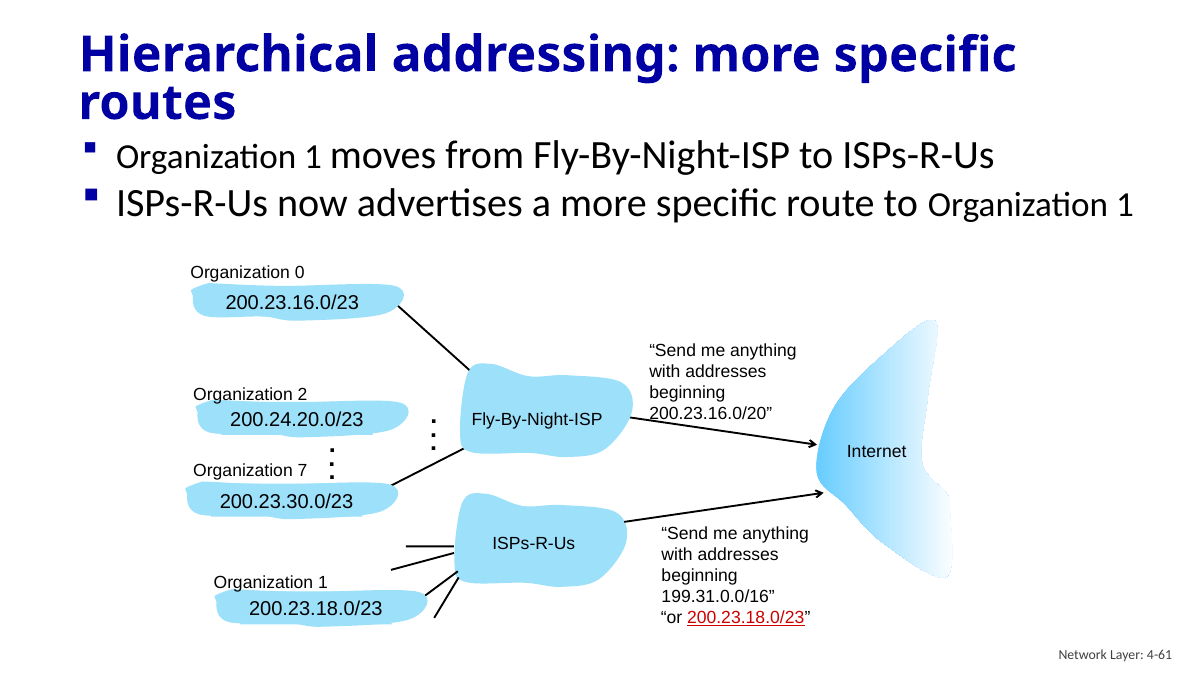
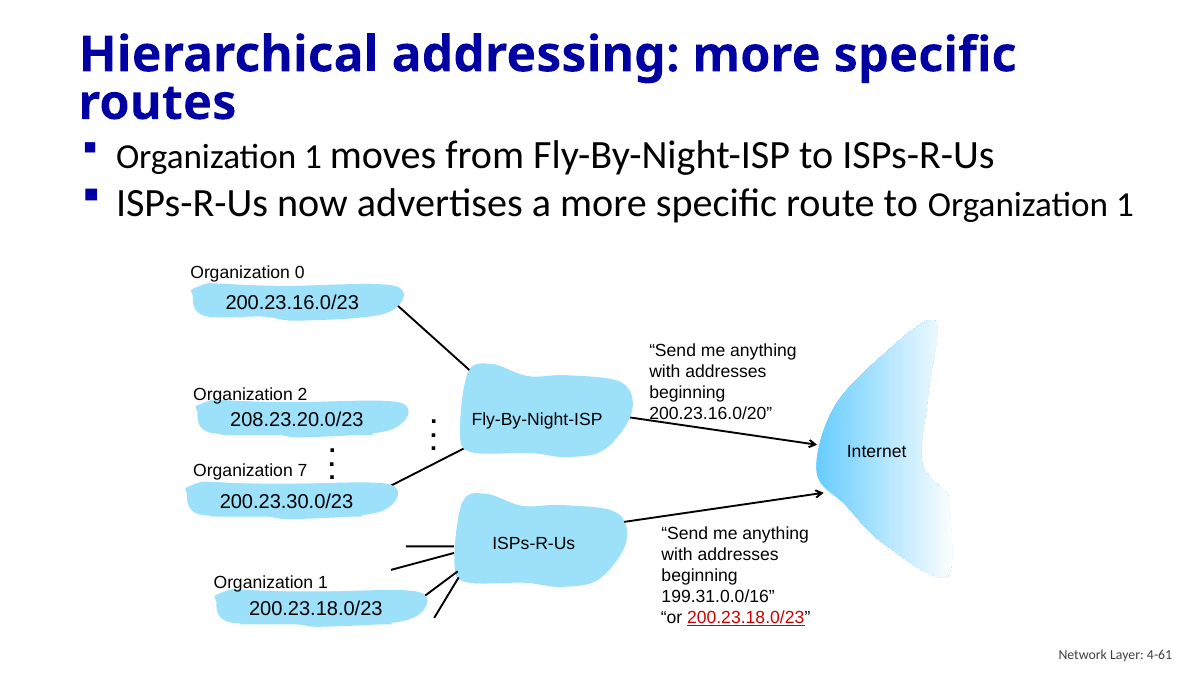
200.24.20.0/23: 200.24.20.0/23 -> 208.23.20.0/23 (297, 420)
